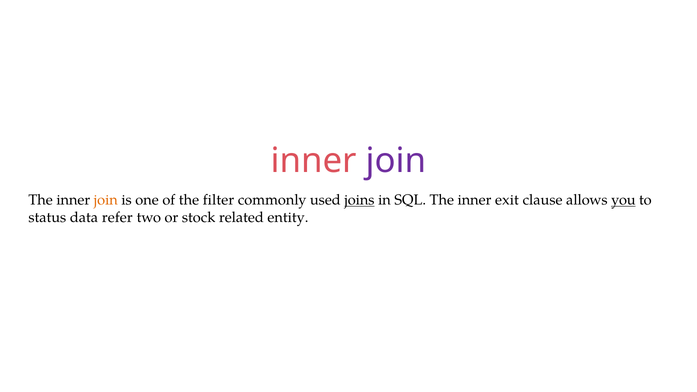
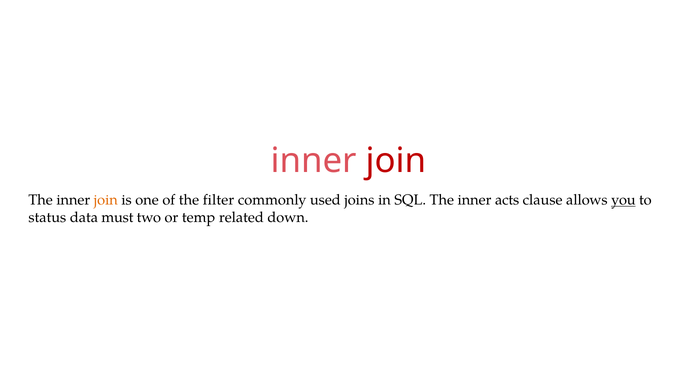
join colour: purple -> red (396, 161)
joins underline: present -> none (359, 200)
exit: exit -> acts (507, 200)
refer: refer -> must (117, 217)
stock: stock -> temp (199, 217)
entity: entity -> down (288, 217)
